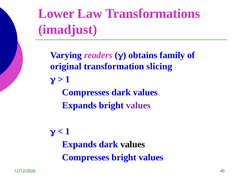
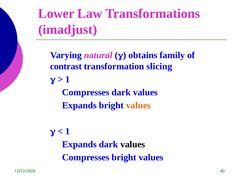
readers: readers -> natural (98, 55)
original: original -> contrast (66, 66)
values colour: purple -> orange (138, 105)
